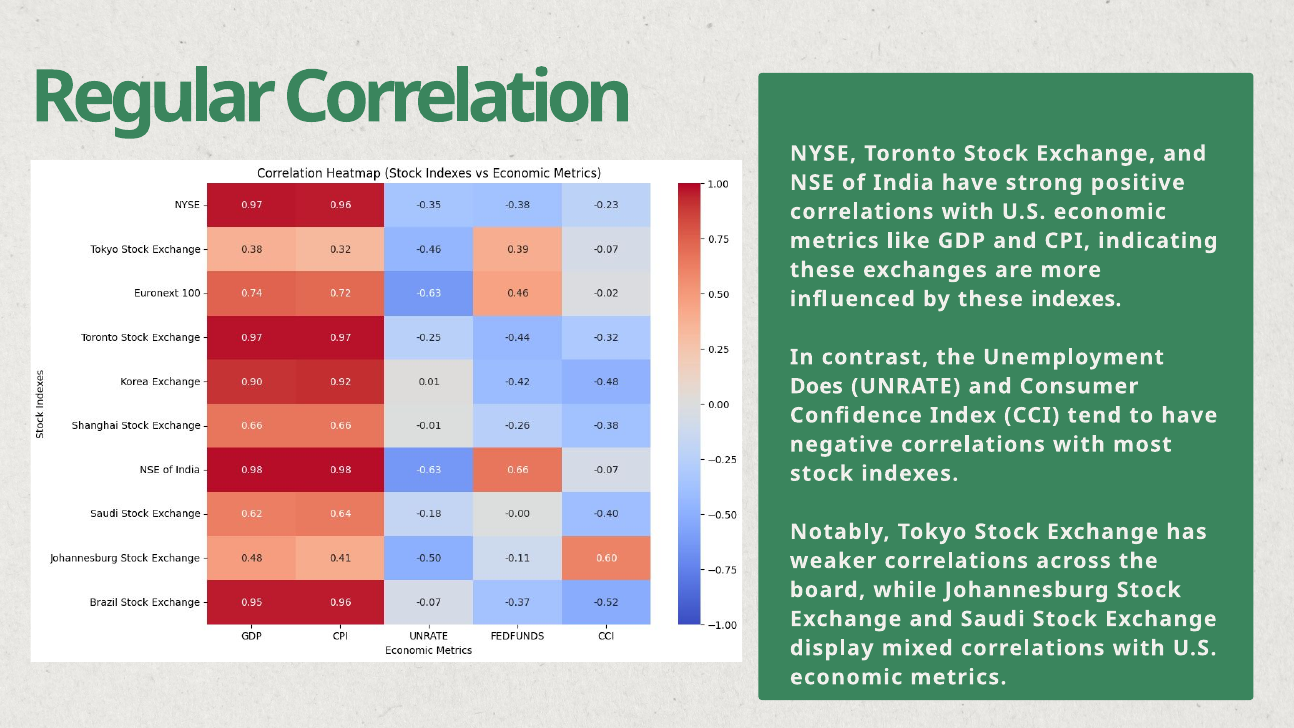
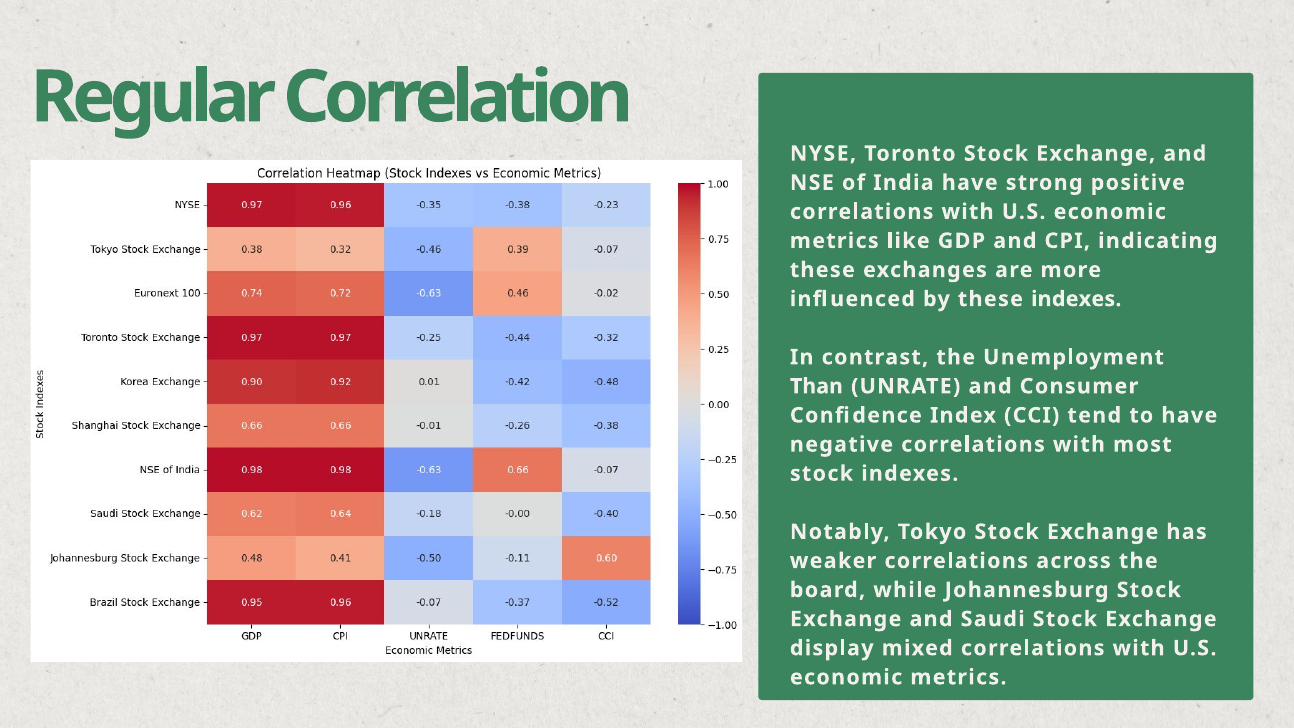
Does: Does -> Than (816, 386)
